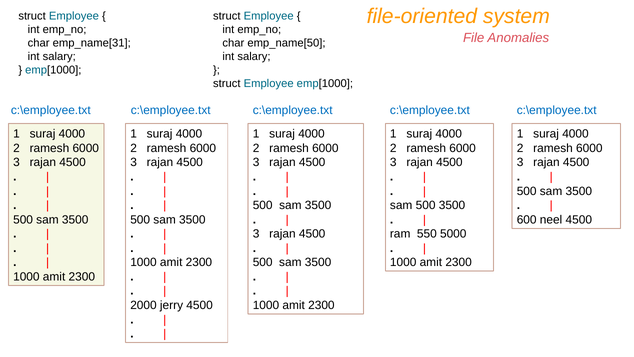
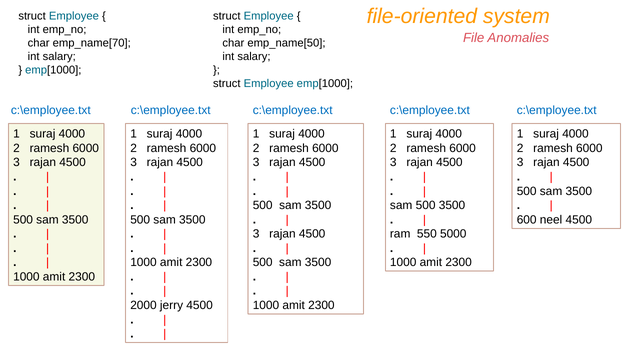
emp_name[31: emp_name[31 -> emp_name[70 (92, 43)
